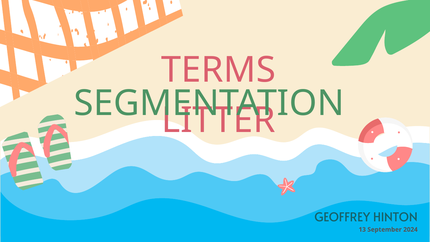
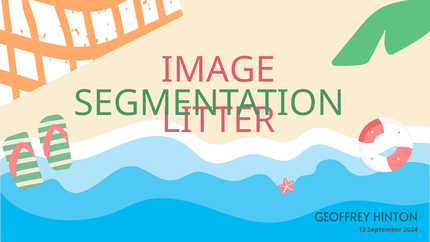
TERMS: TERMS -> IMAGE (218, 70)
